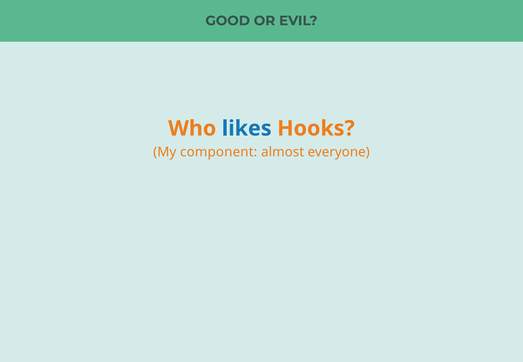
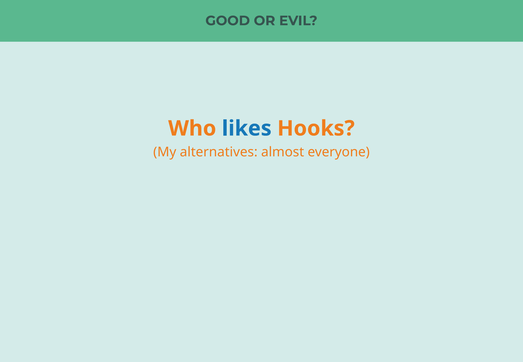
component: component -> alternatives (219, 152)
